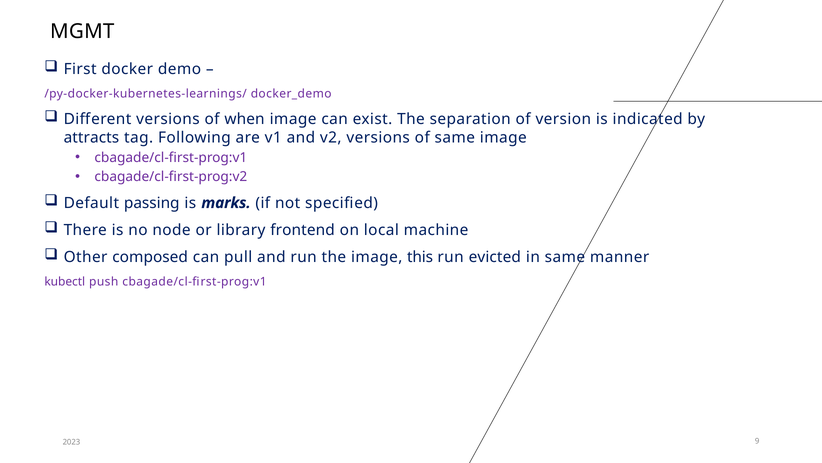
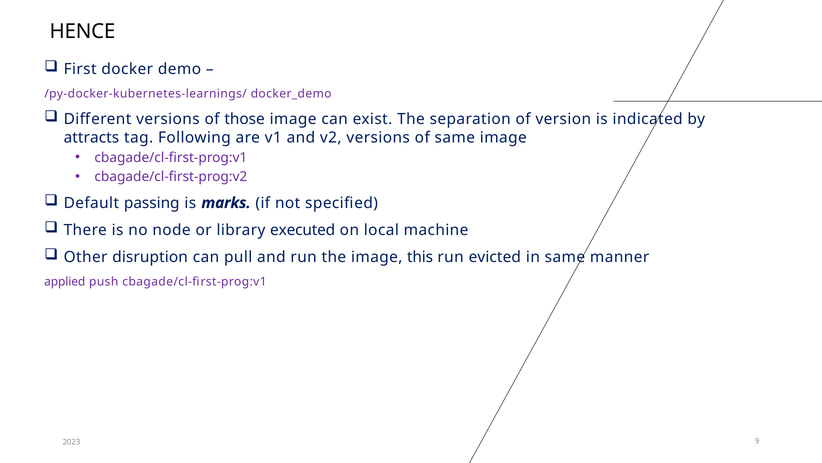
MGMT: MGMT -> HENCE (82, 31)
when: when -> those (245, 119)
frontend: frontend -> executed (303, 230)
composed: composed -> disruption (150, 257)
kubectl: kubectl -> applied (65, 282)
